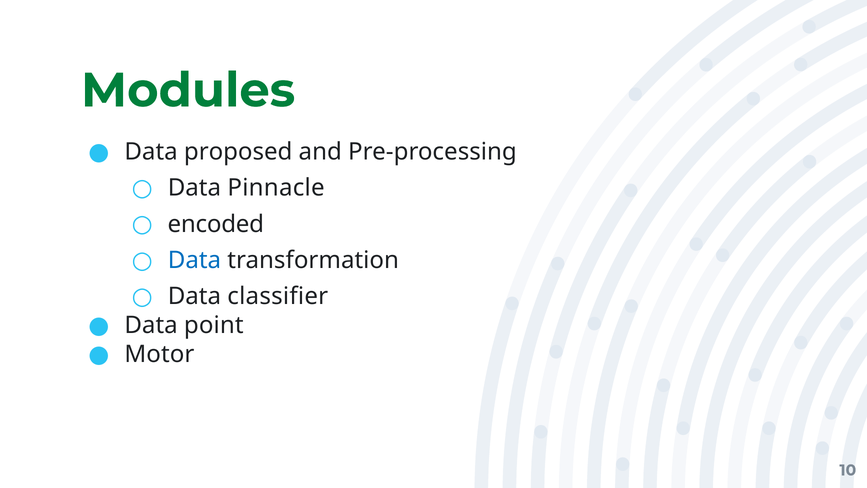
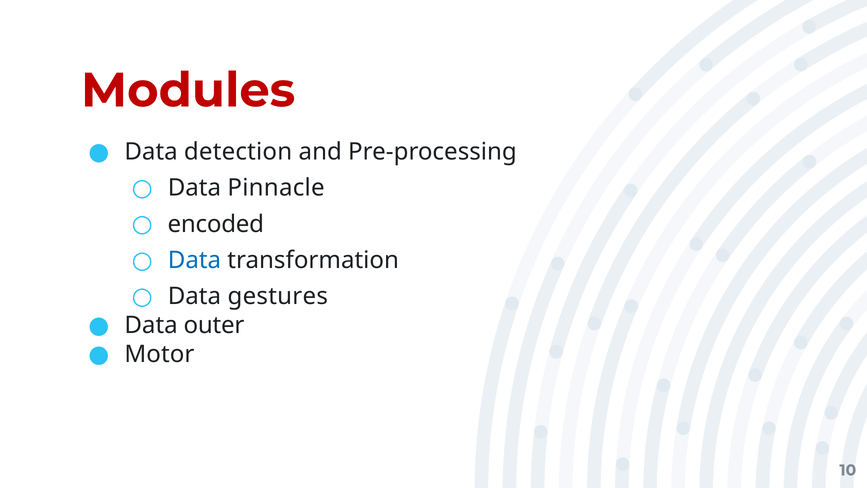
Modules colour: green -> red (188, 91)
proposed: proposed -> detection (238, 152)
classifier: classifier -> gestures (278, 296)
point: point -> outer (214, 325)
